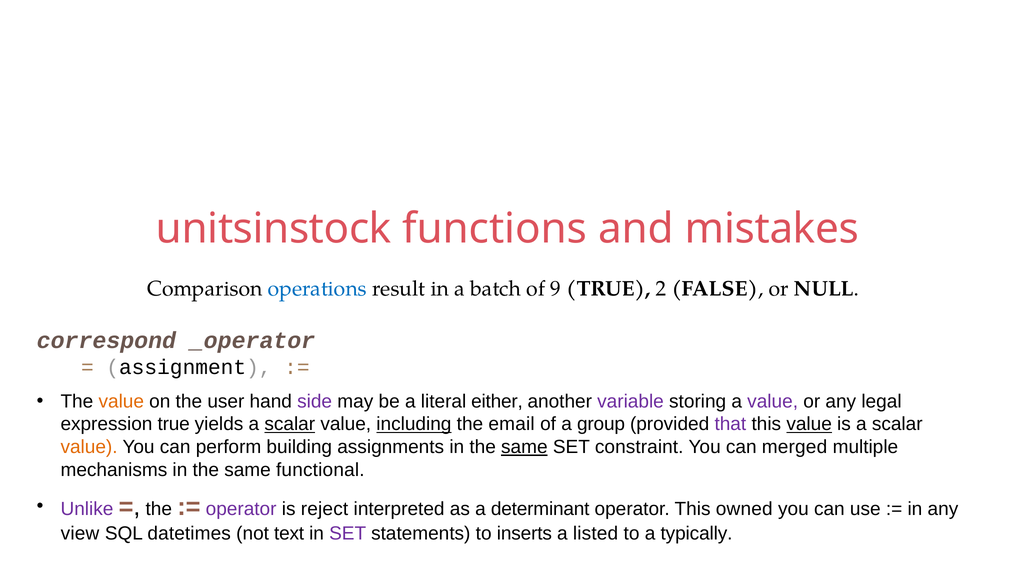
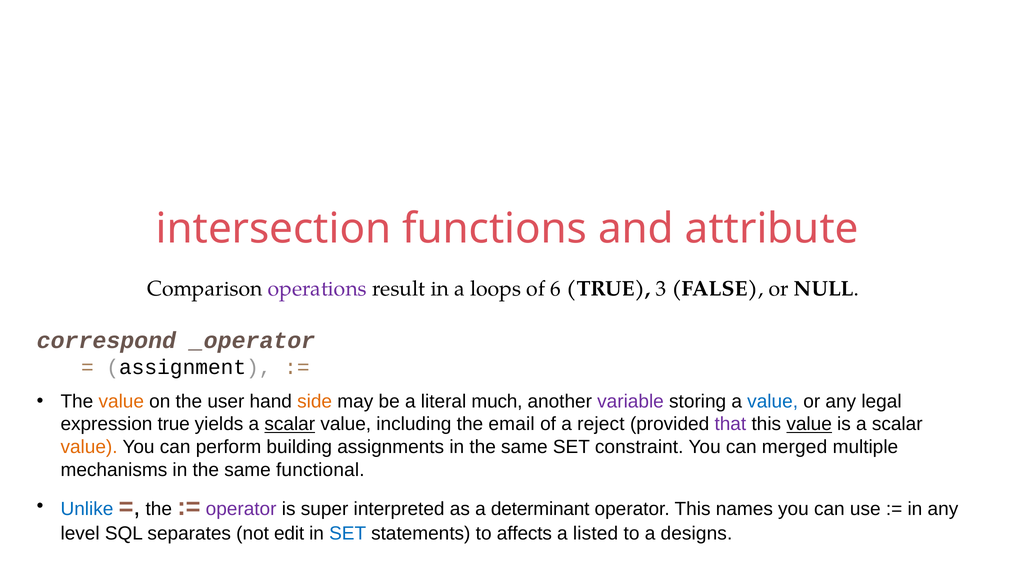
unitsinstock: unitsinstock -> intersection (274, 229)
mistakes: mistakes -> attribute (772, 229)
operations colour: blue -> purple (317, 289)
batch: batch -> loops (496, 289)
9: 9 -> 6 (556, 289)
2: 2 -> 3 (661, 289)
side colour: purple -> orange (315, 401)
either: either -> much (497, 401)
value colour: purple -> blue (773, 401)
including underline: present -> none (414, 424)
group: group -> reject (601, 424)
same underline: present -> none (524, 447)
Unlike colour: purple -> blue (87, 509)
reject: reject -> super (325, 509)
owned: owned -> names (744, 509)
view: view -> level (80, 533)
datetimes: datetimes -> separates (189, 533)
text: text -> edit (289, 533)
SET colour: purple -> blue (348, 533)
inserts: inserts -> affects (524, 533)
typically: typically -> designs (696, 533)
